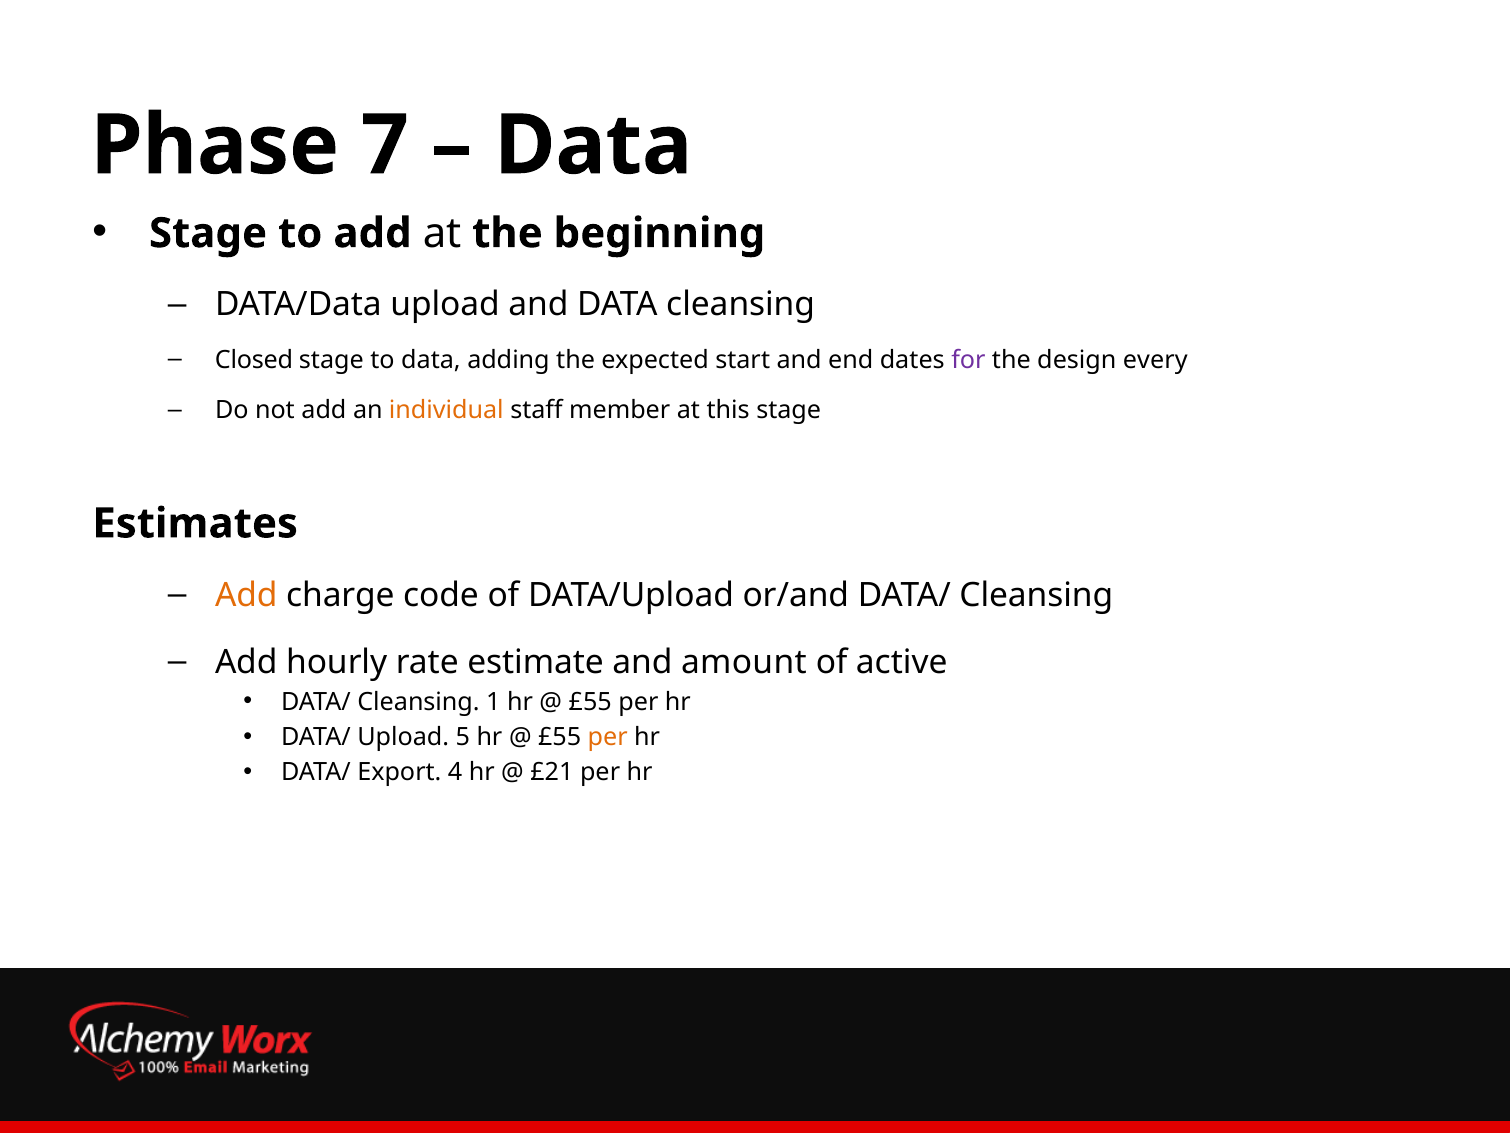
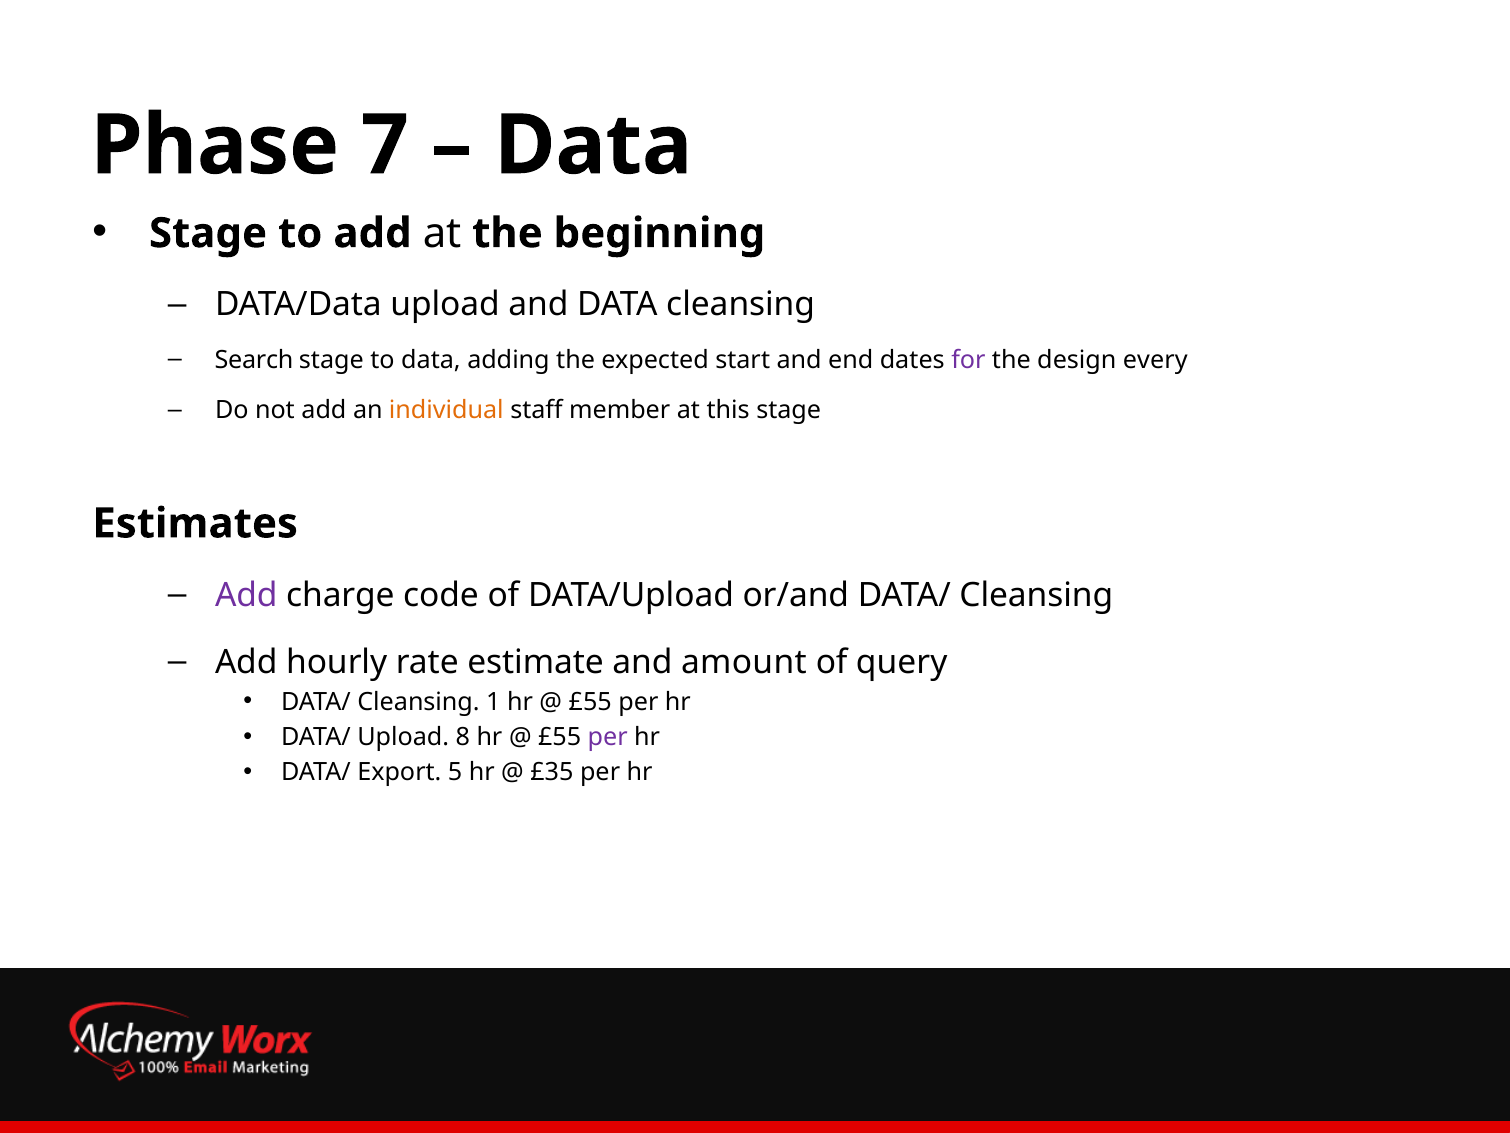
Closed: Closed -> Search (254, 360)
Add colour: orange -> purple (246, 595)
active: active -> query (902, 662)
5: 5 -> 8 (463, 737)
per colour: orange -> purple (608, 737)
4: 4 -> 5 (455, 772)
£21: £21 -> £35 (552, 772)
